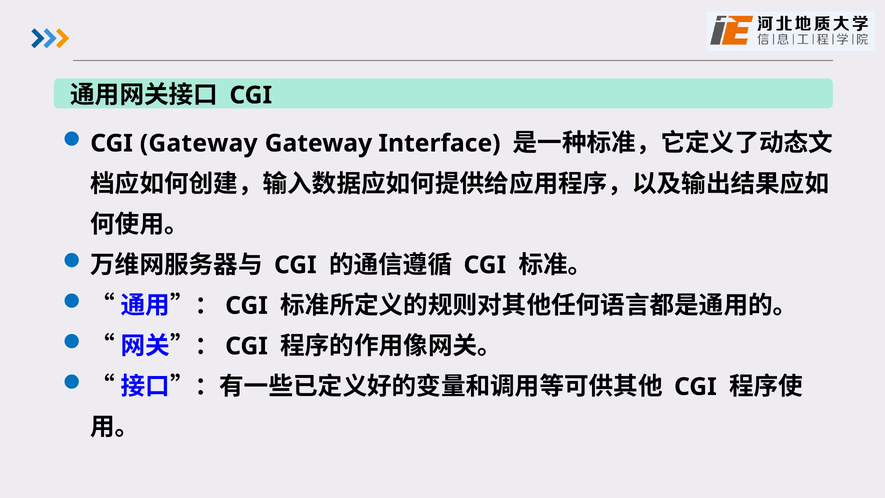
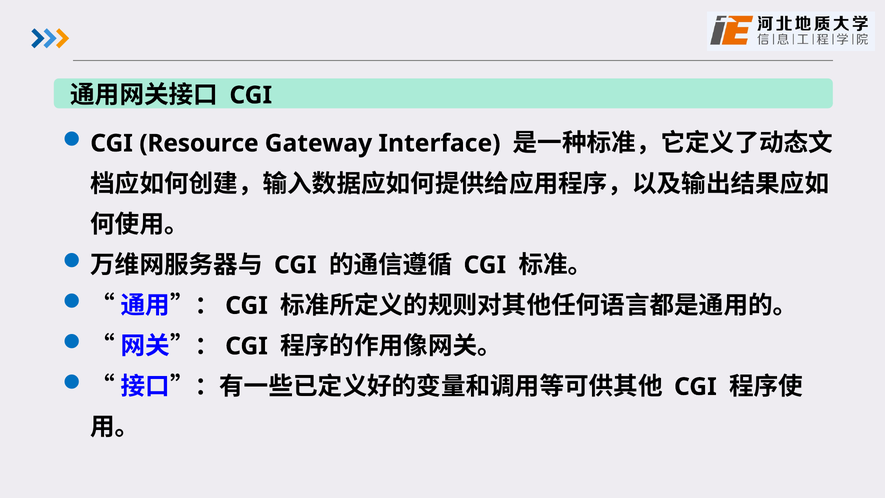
CGI Gateway: Gateway -> Resource (199, 143)
